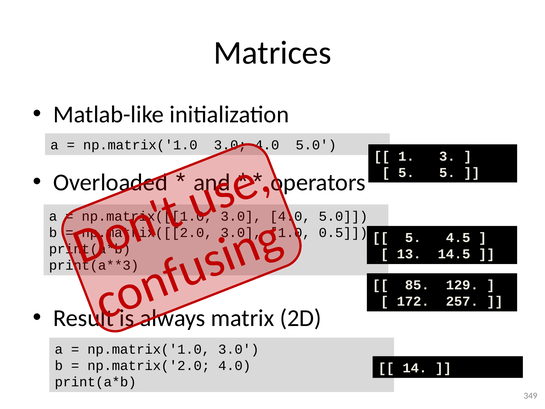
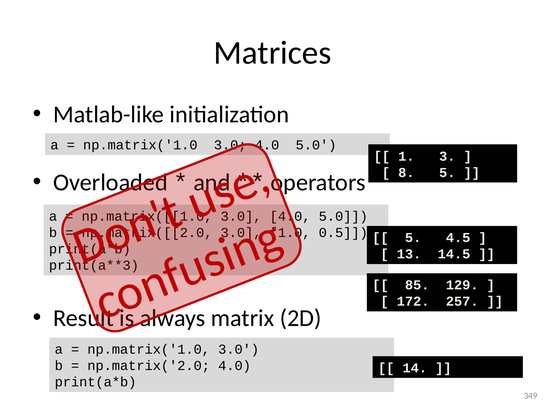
5: 5 -> 8 (406, 172)
